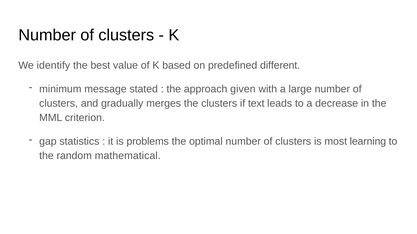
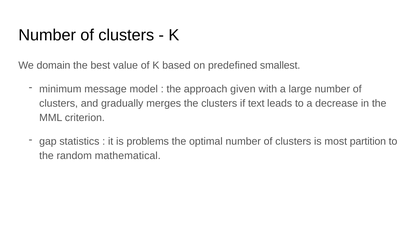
identify: identify -> domain (54, 66)
different: different -> smallest (280, 66)
stated: stated -> model (144, 89)
learning: learning -> partition (368, 142)
